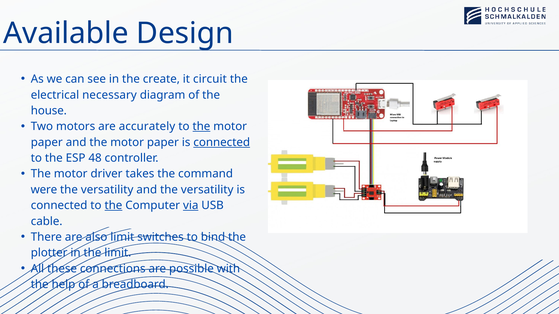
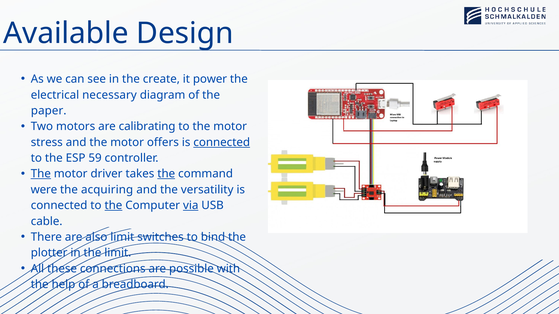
circuit: circuit -> power (210, 79)
house: house -> paper (49, 111)
accurately: accurately -> calibrating (147, 127)
the underline: present -> none (201, 127)
paper: paper -> stress (47, 142)
and the motor paper: paper -> offers (163, 142)
48: 48 -> 59 (95, 158)
The underline: none -> present (41, 174)
the underline: none -> present (166, 174)
versatility: versatility -> acquiring (107, 190)
